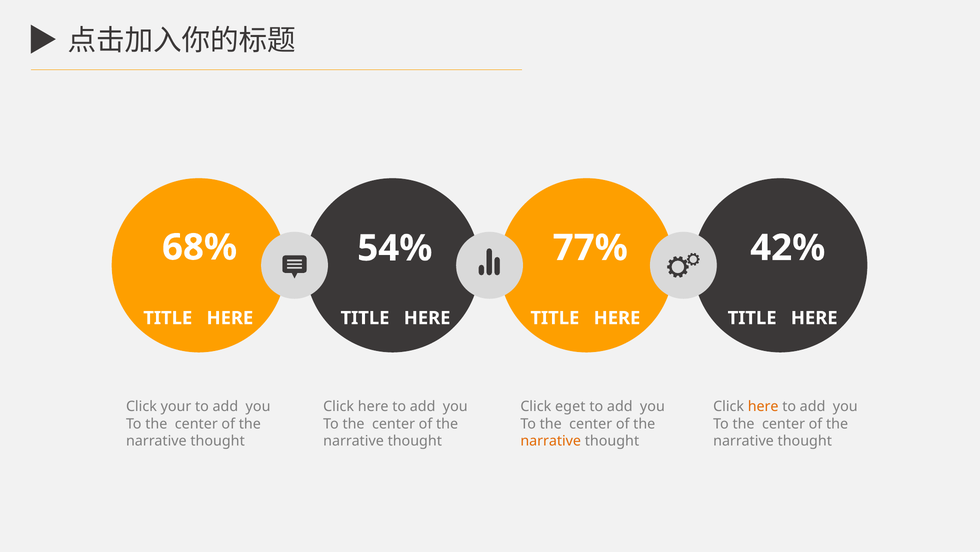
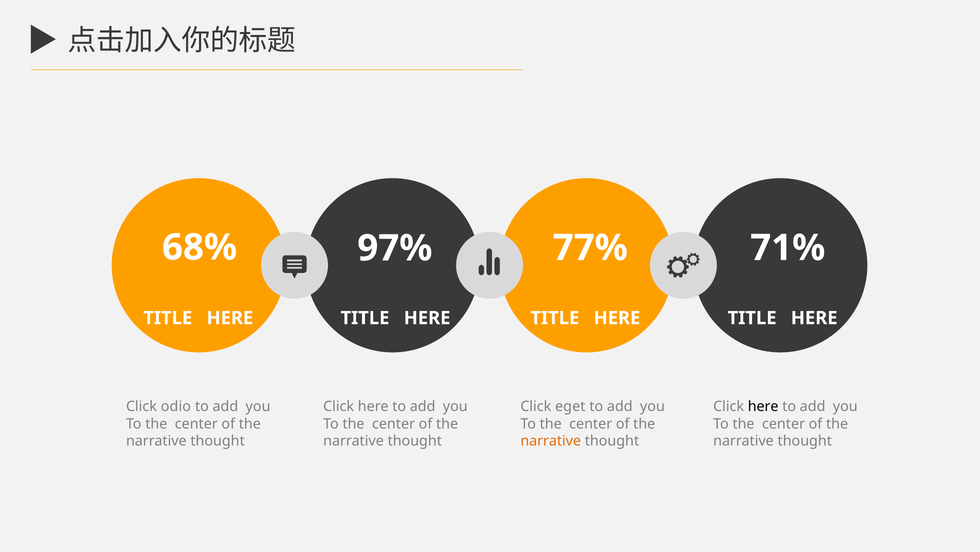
54%: 54% -> 97% (395, 248)
42%: 42% -> 71% (788, 248)
your: your -> odio (176, 406)
here colour: orange -> black (763, 406)
